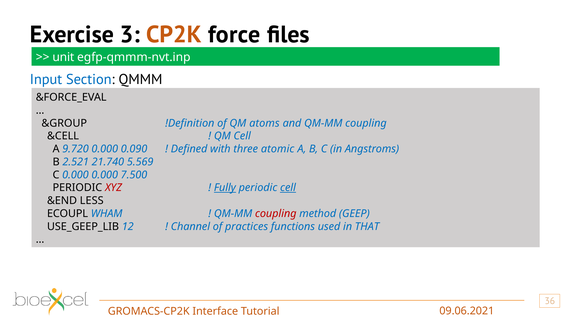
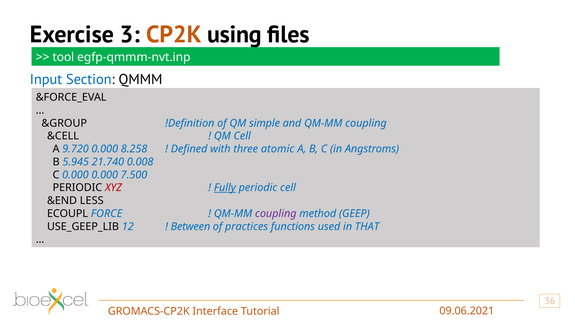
force: force -> using (234, 35)
unit: unit -> tool (63, 57)
atoms: atoms -> simple (265, 123)
0.090: 0.090 -> 8.258 (134, 149)
2.521: 2.521 -> 5.945 (76, 162)
5.569: 5.569 -> 0.008 (140, 162)
cell underline: present -> none (288, 188)
WHAM: WHAM -> FORCE (107, 214)
coupling colour: red -> purple (276, 214)
Channel: Channel -> Between (190, 227)
